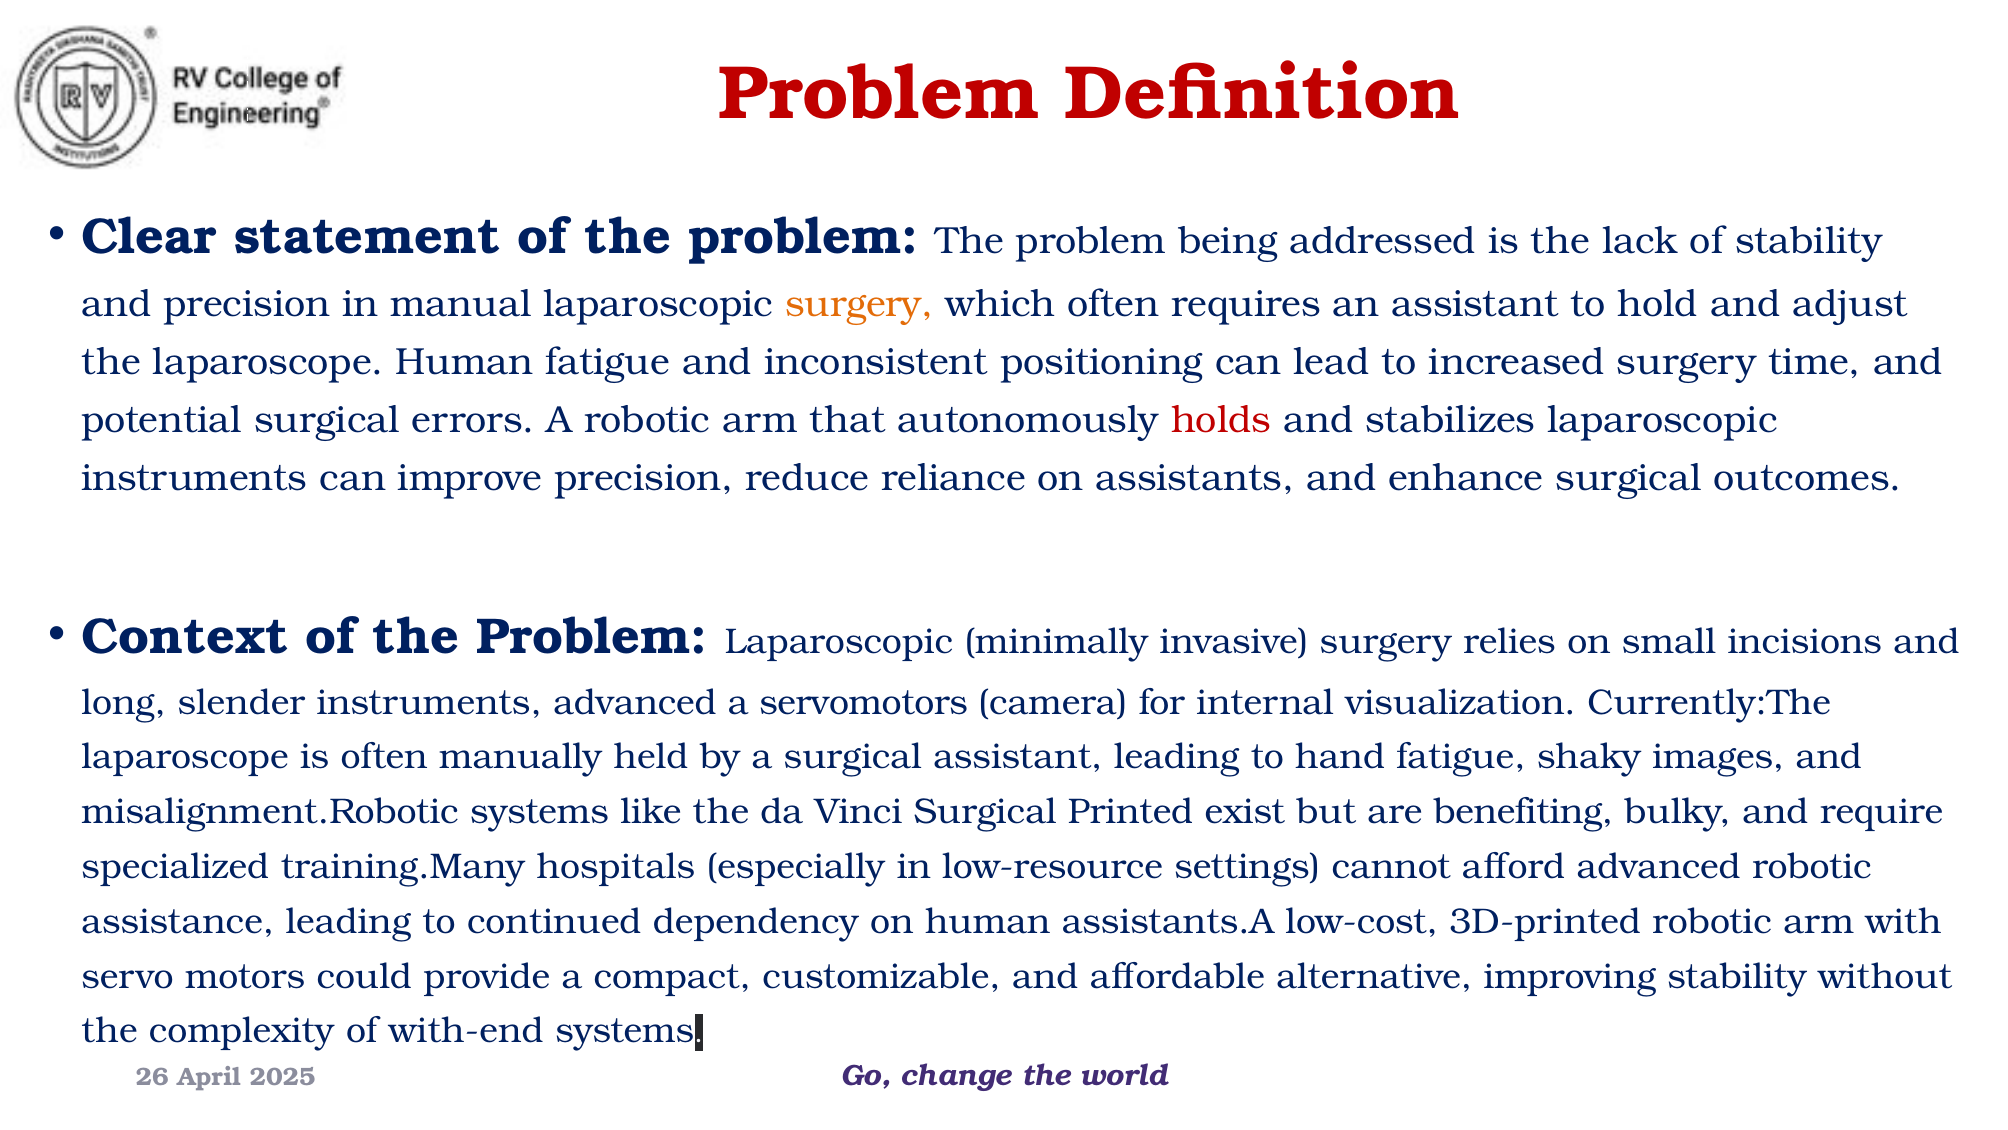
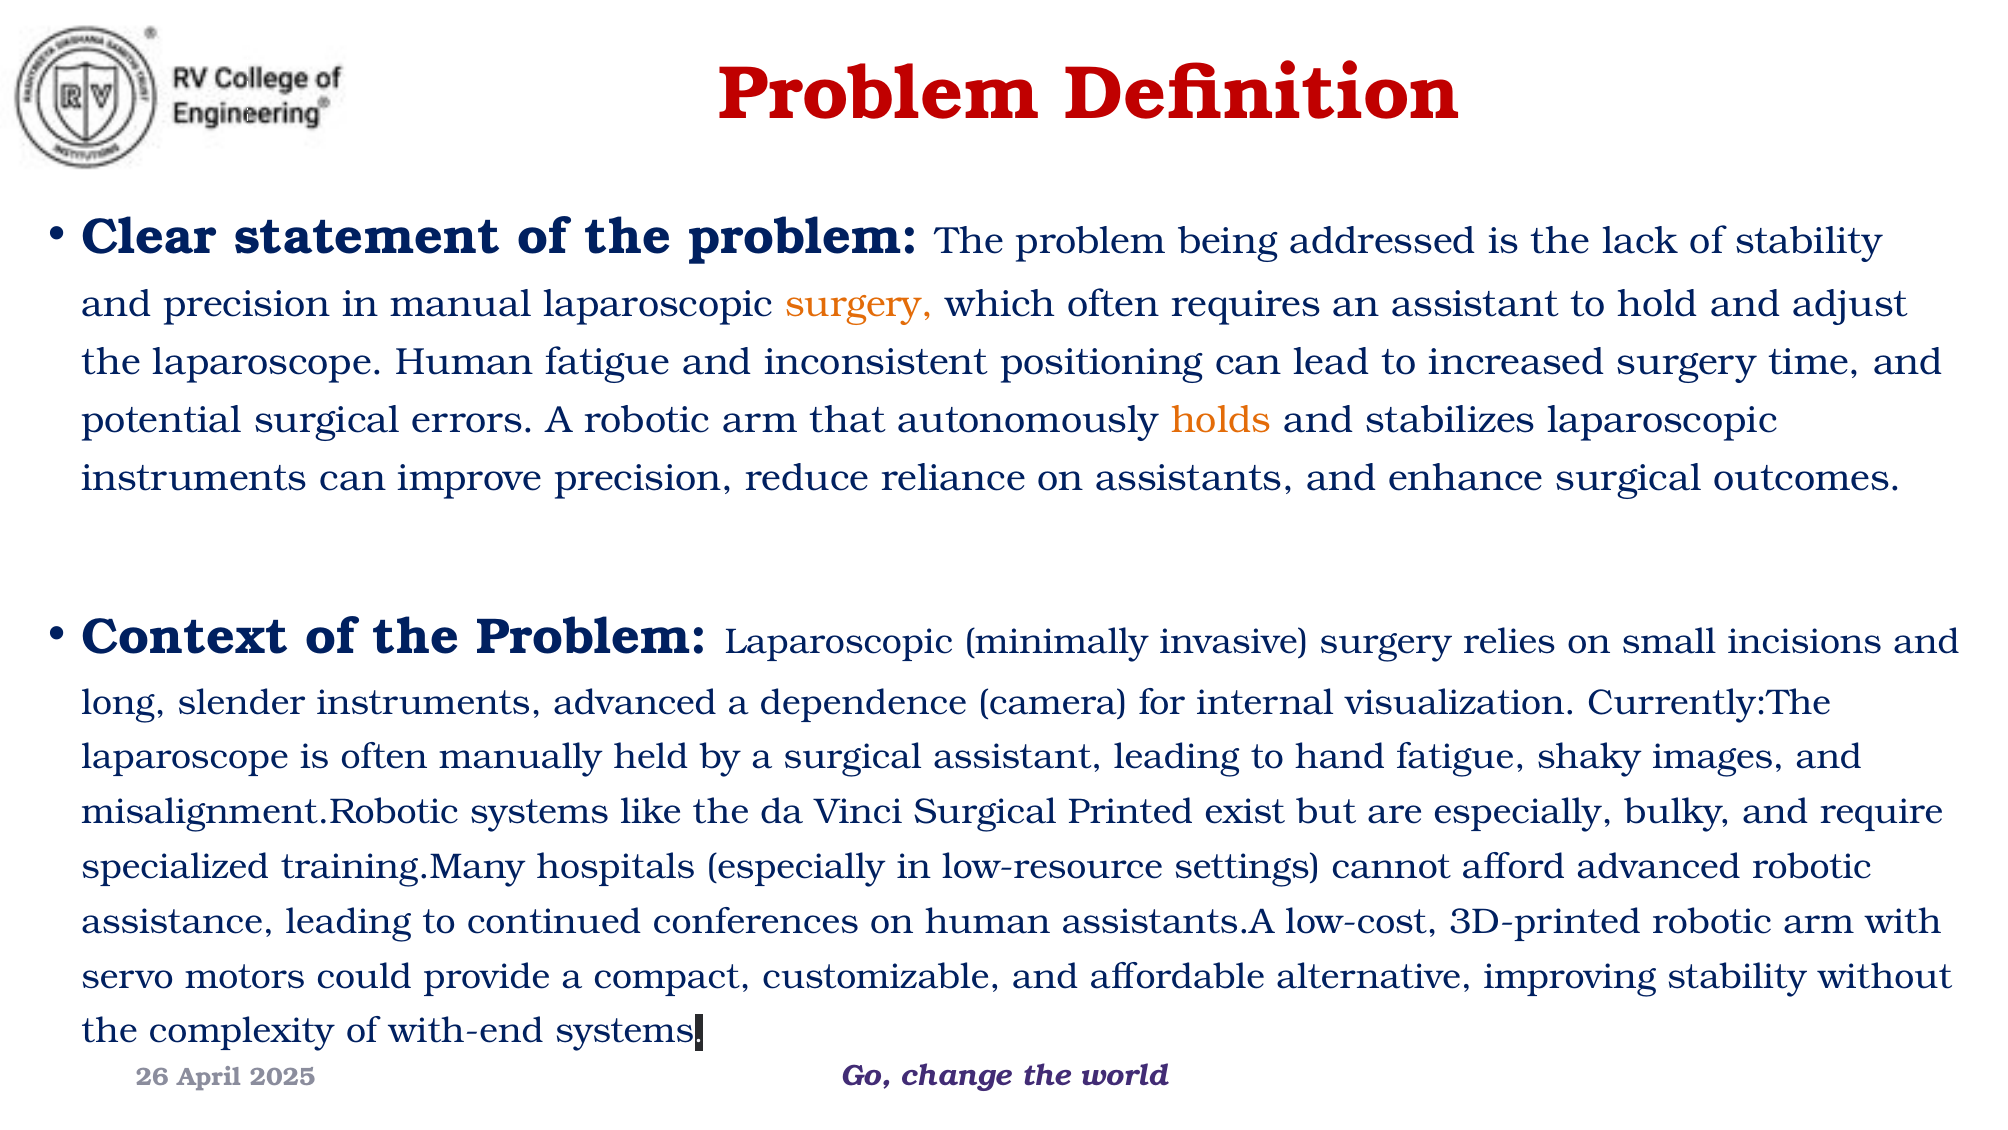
holds colour: red -> orange (1221, 420)
servomotors: servomotors -> dependence (863, 702)
are benefiting: benefiting -> especially (1523, 812)
dependency: dependency -> conferences (756, 921)
